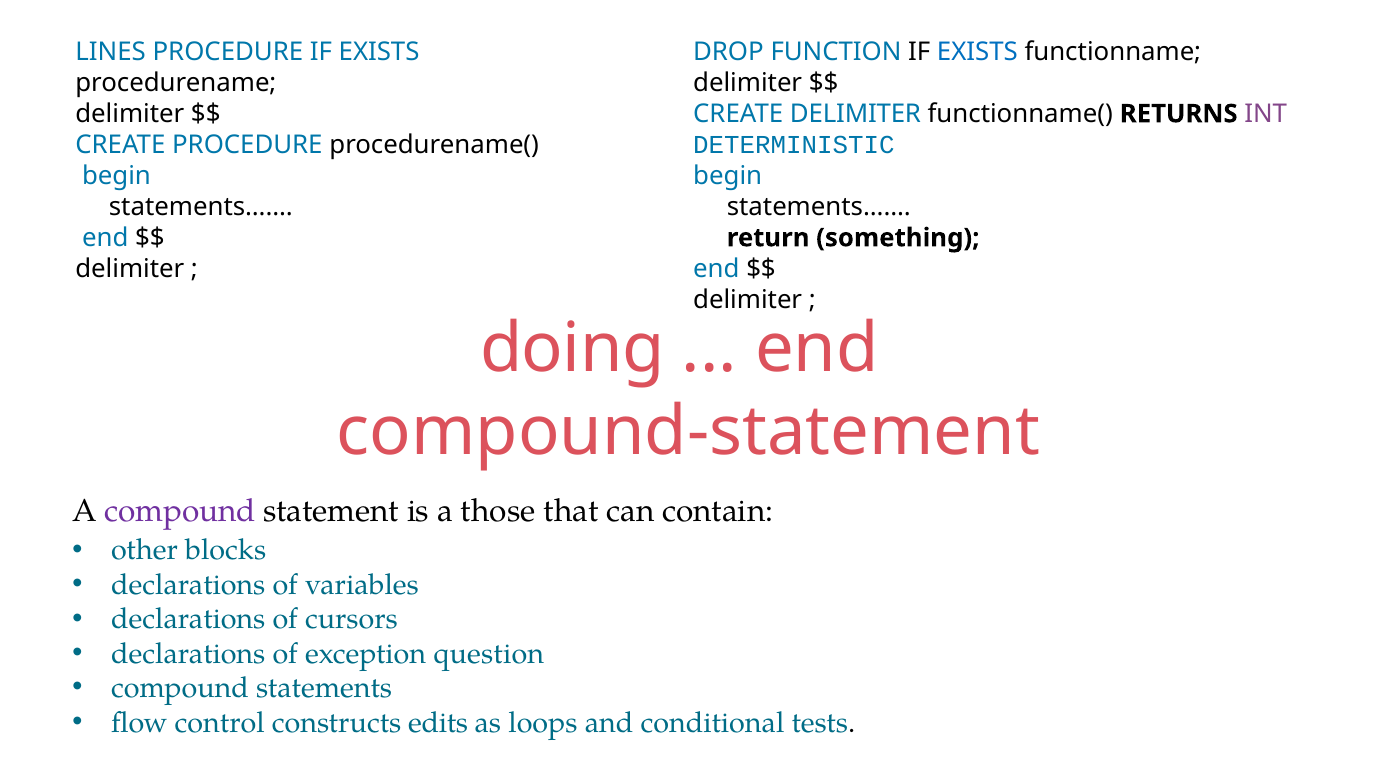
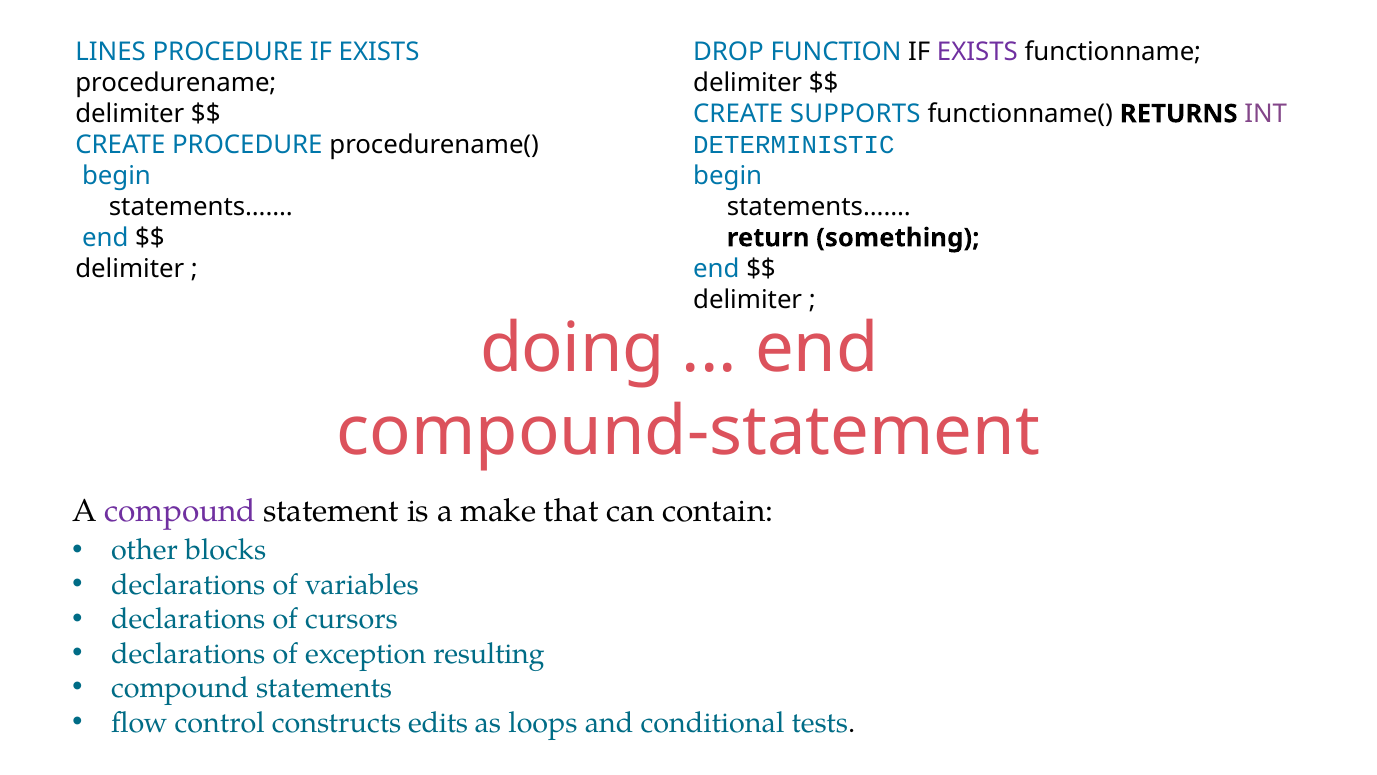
EXISTS colour: blue -> purple (977, 52)
CREATE DELIMITER: DELIMITER -> SUPPORTS (855, 114)
those: those -> make (498, 511)
question: question -> resulting (489, 653)
